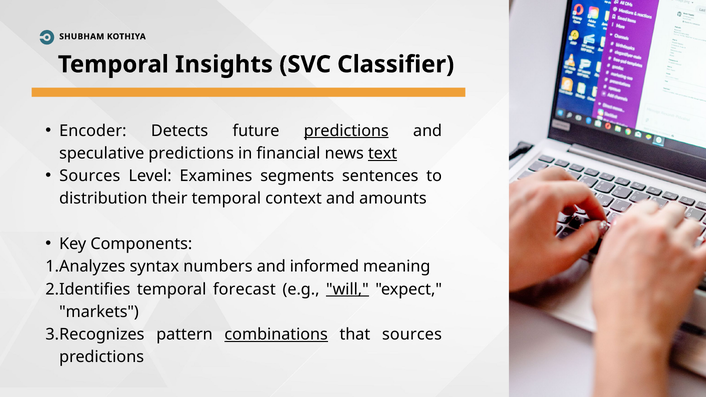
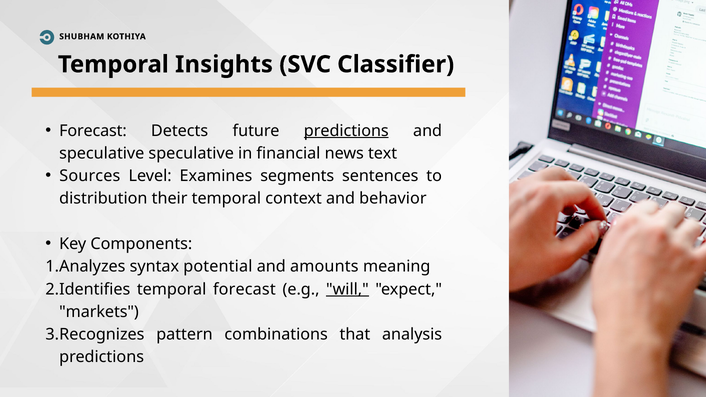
Encoder: Encoder -> Forecast (93, 131)
speculative predictions: predictions -> speculative (191, 153)
text underline: present -> none (383, 153)
amounts: amounts -> behavior (393, 199)
numbers: numbers -> potential (218, 267)
informed: informed -> amounts (324, 267)
combinations underline: present -> none (276, 335)
that sources: sources -> analysis (412, 335)
